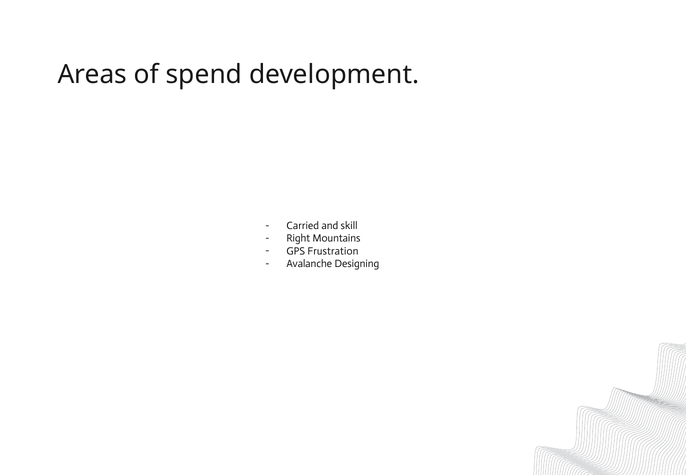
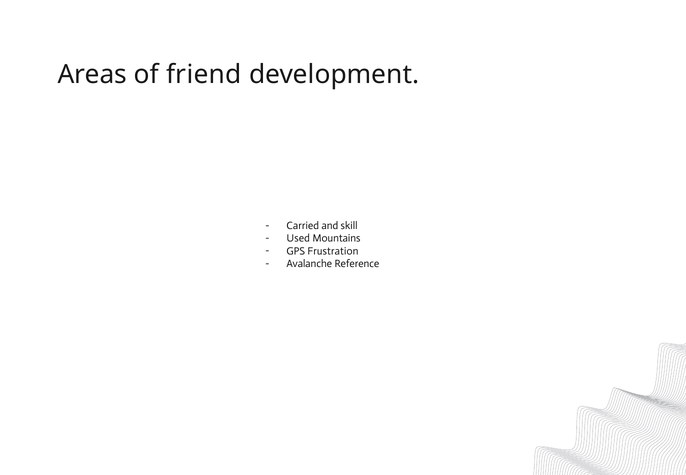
spend: spend -> friend (204, 74)
Right: Right -> Used (298, 238)
Designing: Designing -> Reference (357, 264)
